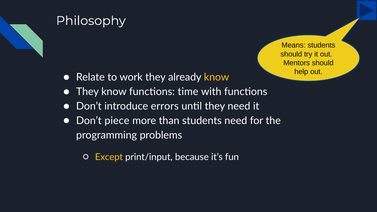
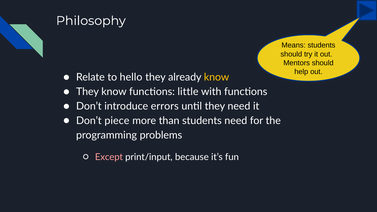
work: work -> hello (131, 77)
time: time -> little (188, 92)
Except colour: yellow -> pink (109, 157)
